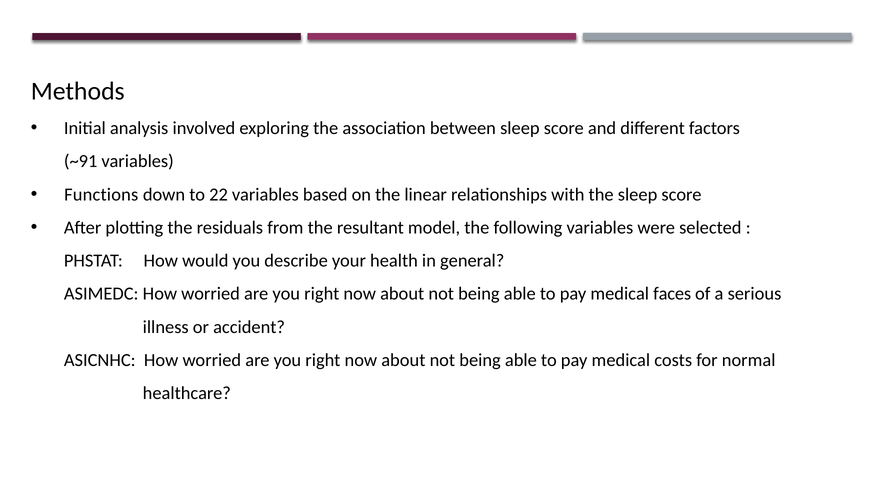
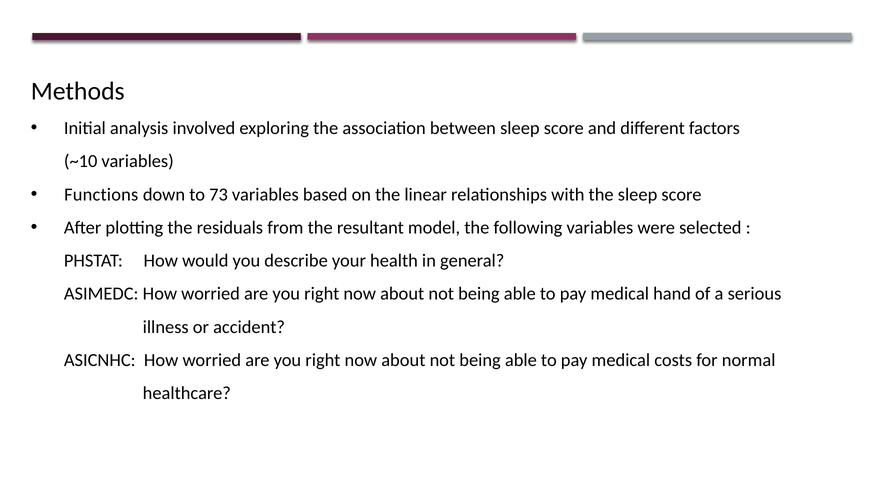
~91: ~91 -> ~10 (81, 161)
22: 22 -> 73 (219, 195)
faces: faces -> hand (672, 294)
